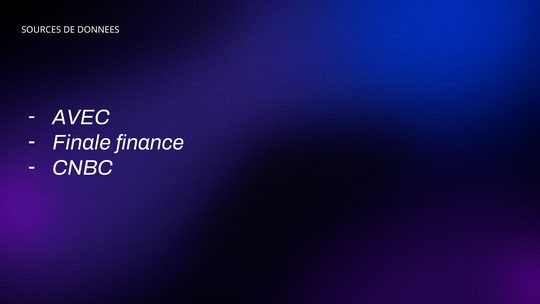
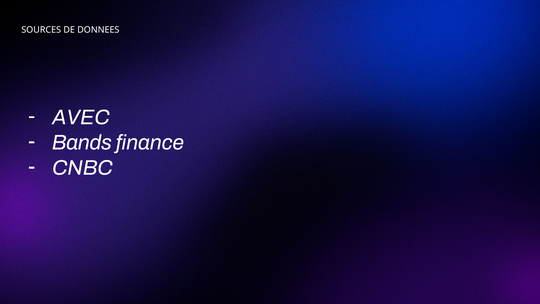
Finale: Finale -> Bands (82, 142)
